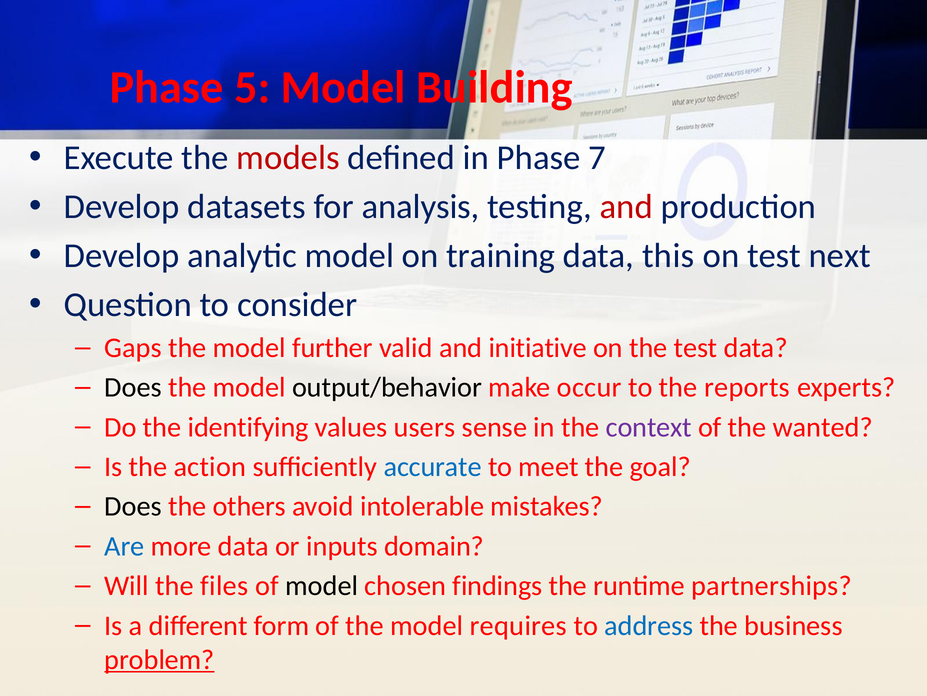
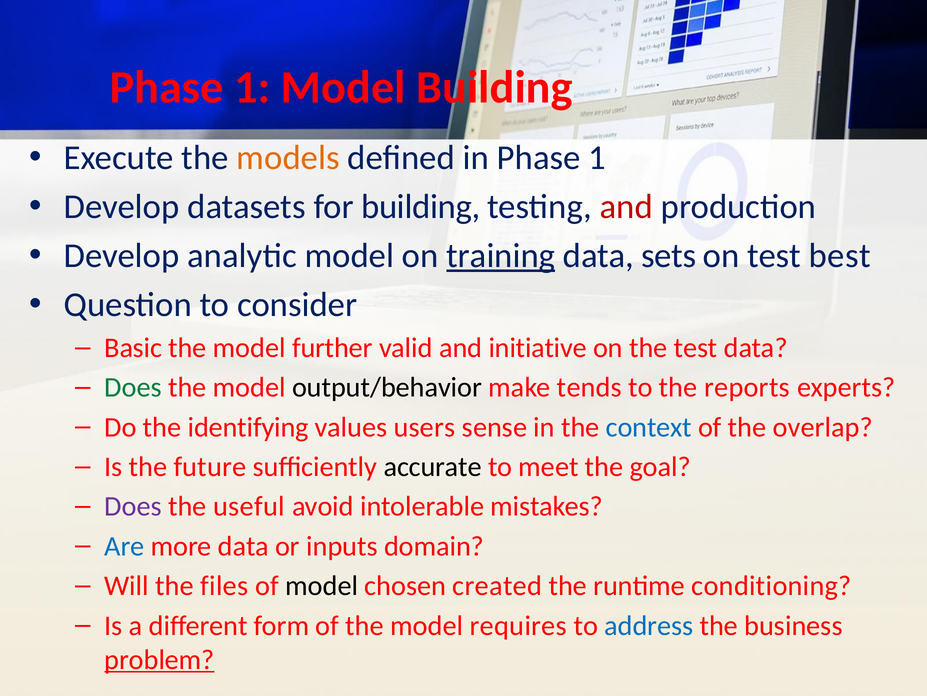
5: 5 -> 1 (252, 87)
models colour: red -> orange (288, 158)
in Phase 7: 7 -> 1 (597, 158)
for analysis: analysis -> building (421, 207)
training underline: none -> present (501, 255)
this: this -> sets (669, 255)
next: next -> best (840, 255)
Gaps: Gaps -> Basic (133, 348)
Does colour: black -> green (133, 387)
occur: occur -> tends (589, 387)
context colour: purple -> blue (649, 427)
wanted: wanted -> overlap (823, 427)
action: action -> future (210, 466)
accurate colour: blue -> black (433, 466)
Does colour: black -> purple (133, 506)
others: others -> useful (249, 506)
findings: findings -> created (497, 585)
partnerships: partnerships -> conditioning (771, 585)
